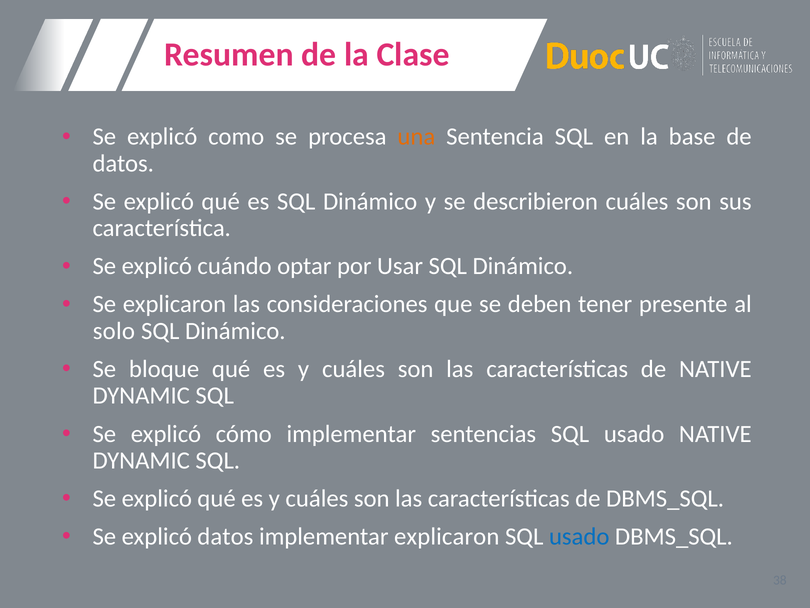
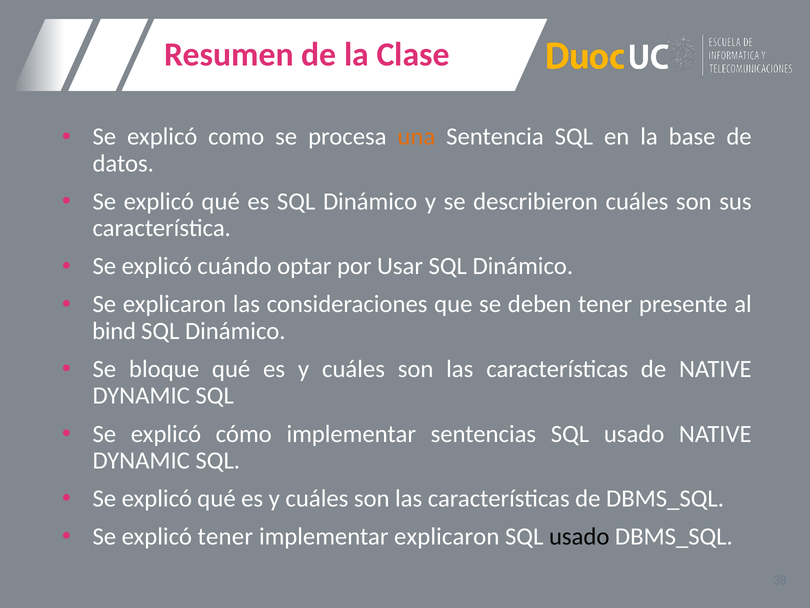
solo: solo -> bind (114, 331)
explicó datos: datos -> tener (225, 536)
usado colour: blue -> black (579, 536)
